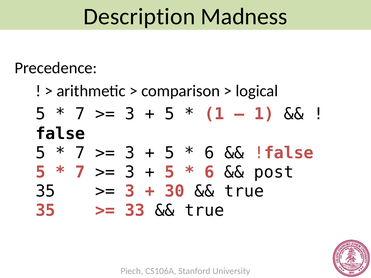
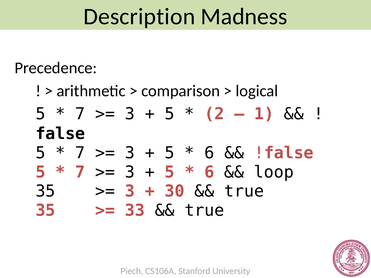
1: 1 -> 2 (214, 114)
post: post -> loop (274, 172)
